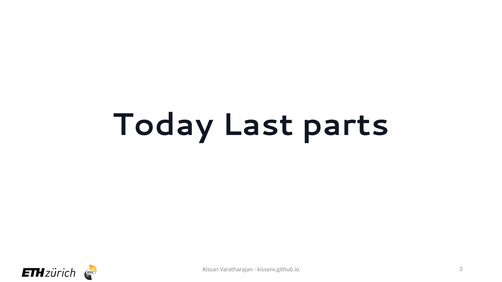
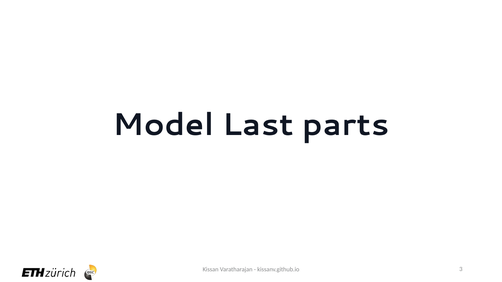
Today: Today -> Model (163, 125)
